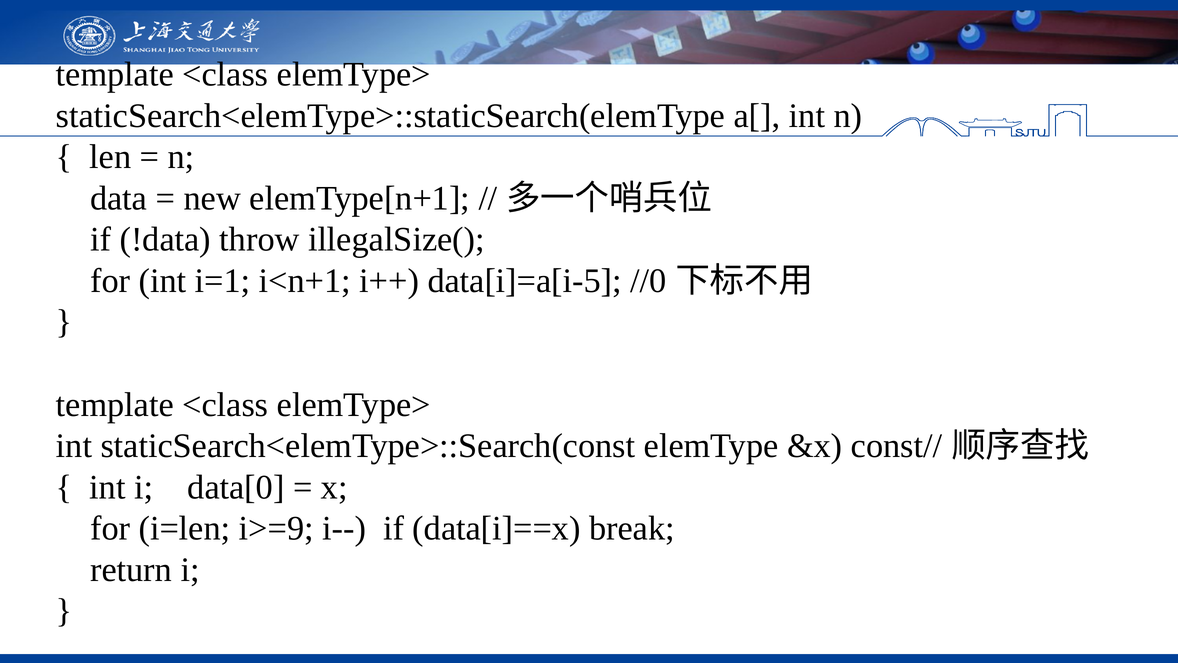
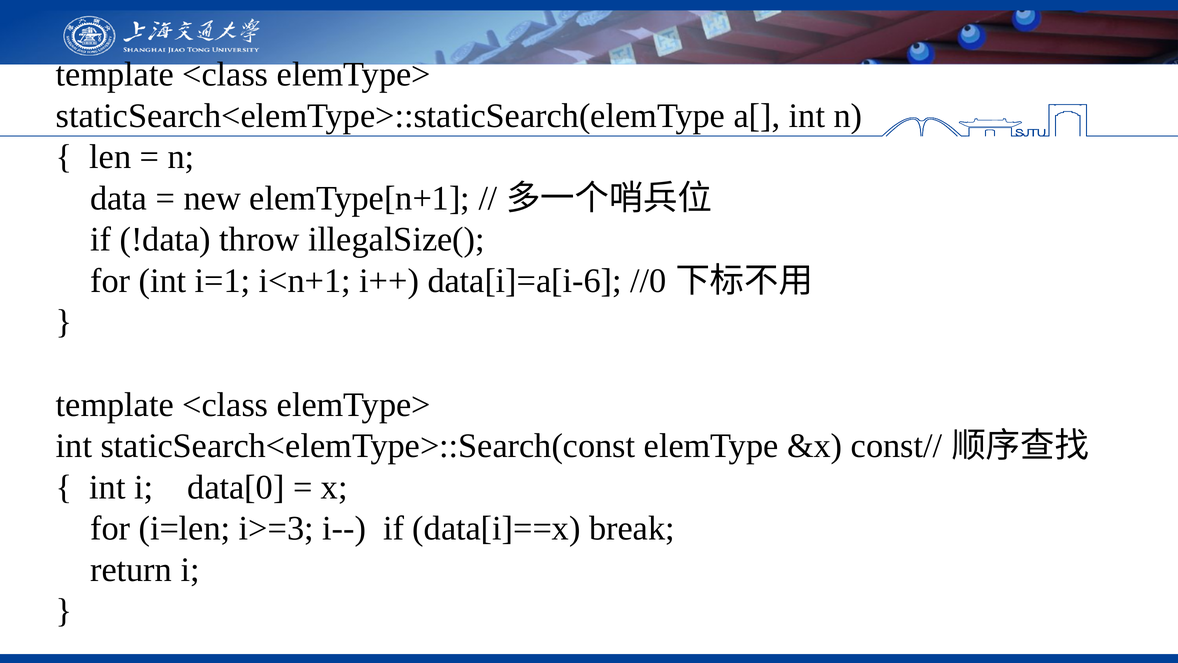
data[i]=a[i-5: data[i]=a[i-5 -> data[i]=a[i-6 (525, 281)
i>=9: i>=9 -> i>=3 (276, 528)
